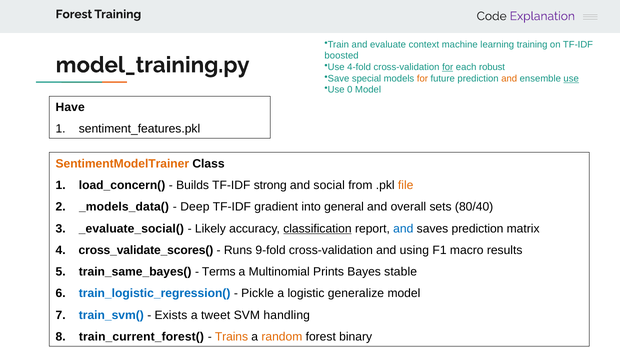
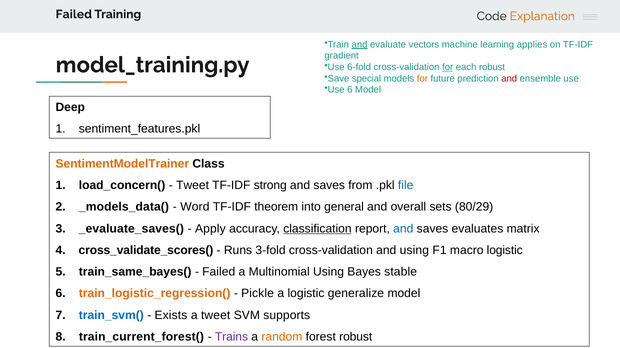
Forest: Forest -> Failed (74, 14)
Explanation colour: purple -> orange (542, 16)
and underline: none -> present (360, 45)
context: context -> vectors (424, 45)
learning training: training -> applies (532, 45)
boosted: boosted -> gradient (342, 56)
4-fold: 4-fold -> 6-fold (359, 67)
and colour: orange -> red (509, 79)
use underline: present -> none (571, 79)
Use 0: 0 -> 6 (350, 90)
Have: Have -> Deep (70, 108)
Builds: Builds -> Tweet (193, 186)
social: social -> saves (329, 186)
file colour: orange -> blue (406, 186)
Deep: Deep -> Word (195, 207)
gradient: gradient -> theorem (276, 207)
80/40: 80/40 -> 80/29 (474, 207)
_evaluate_social(: _evaluate_social( -> _evaluate_saves( (131, 229)
Likely: Likely -> Apply (210, 229)
saves prediction: prediction -> evaluates (477, 229)
9-fold: 9-fold -> 3-fold (271, 251)
macro results: results -> logistic (505, 251)
Terms: Terms -> Failed (219, 272)
Multinomial Prints: Prints -> Using (329, 272)
train_logistic_regression( colour: blue -> orange (155, 294)
handling: handling -> supports (287, 316)
Trains colour: orange -> purple (231, 338)
forest binary: binary -> robust (356, 338)
